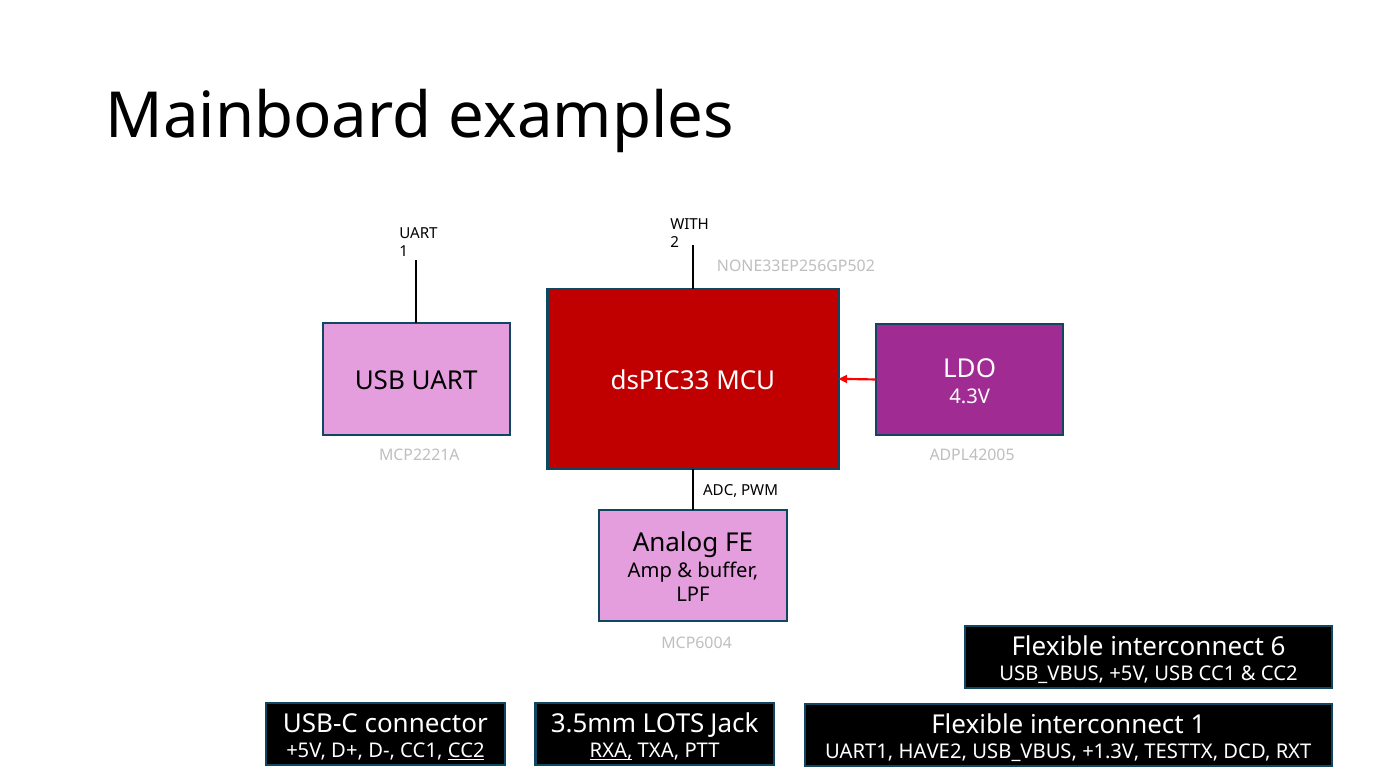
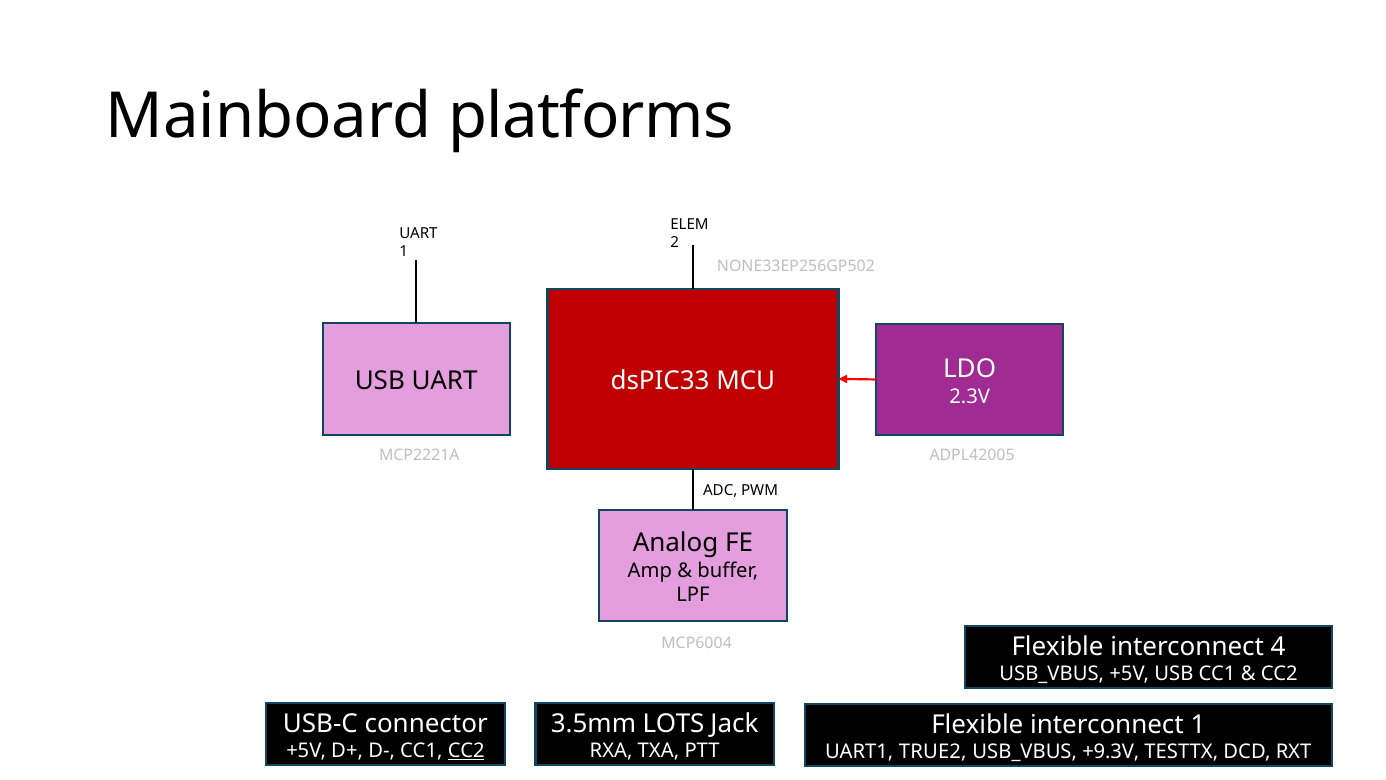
examples: examples -> platforms (591, 116)
WITH: WITH -> ELEM (690, 224)
4.3V: 4.3V -> 2.3V (970, 396)
6: 6 -> 4 (1278, 646)
RXA underline: present -> none (611, 751)
HAVE2: HAVE2 -> TRUE2 (933, 751)
+1.3V: +1.3V -> +9.3V (1111, 751)
